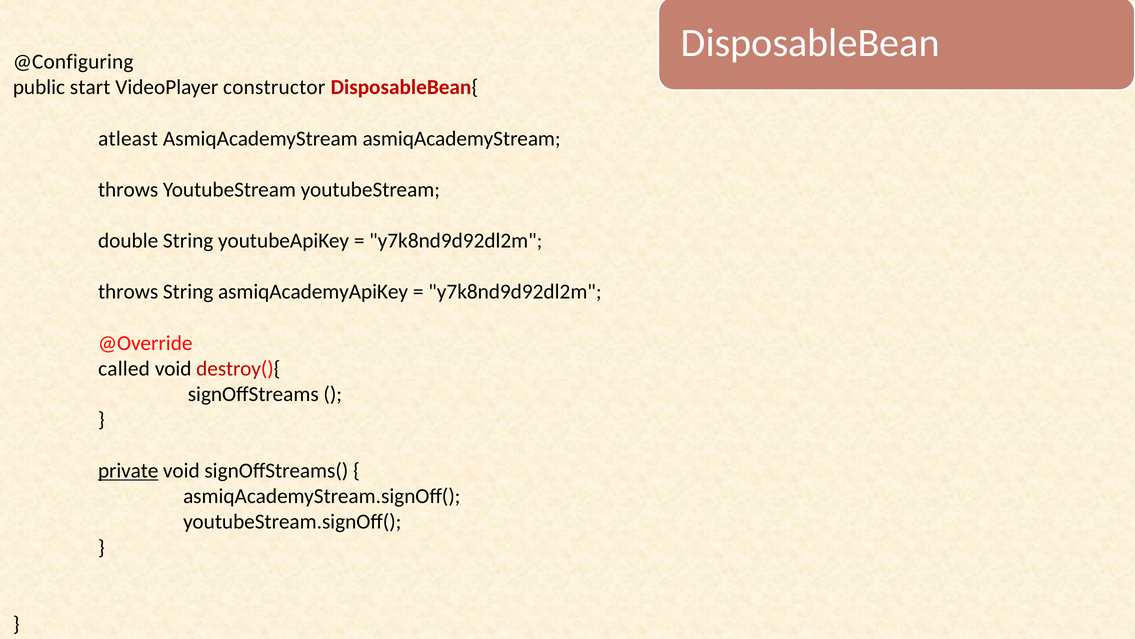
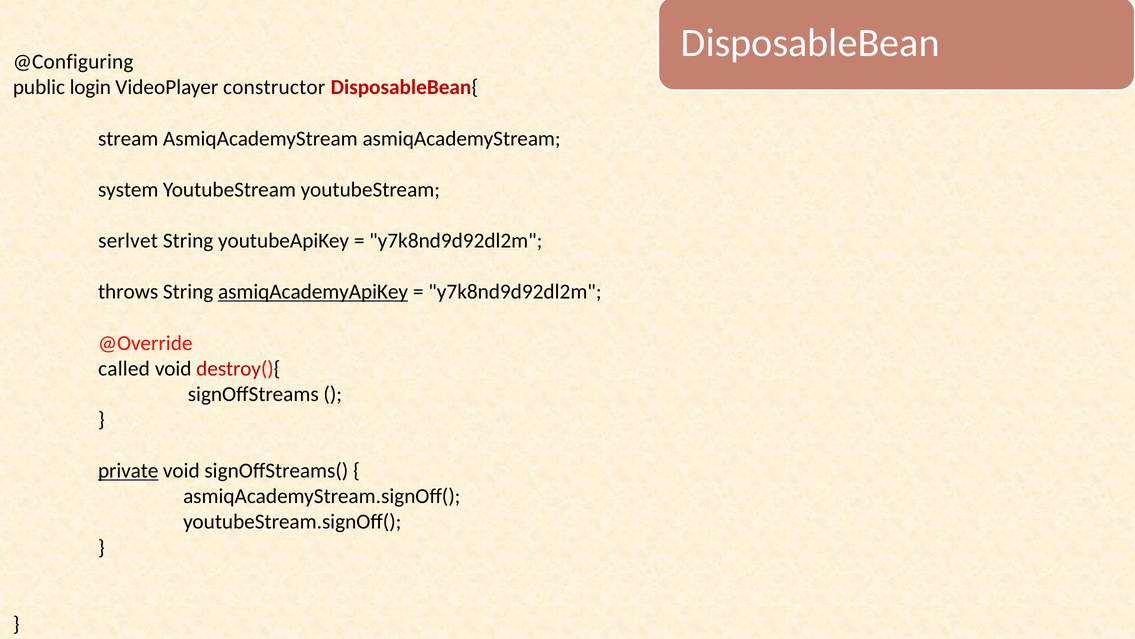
start: start -> login (90, 87)
atleast: atleast -> stream (128, 138)
throws: throws -> system (128, 190)
double: double -> serlvet (128, 241)
asmiqAcademyApiKey underline: none -> present (313, 292)
